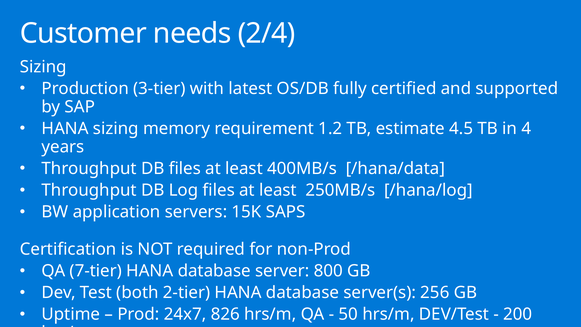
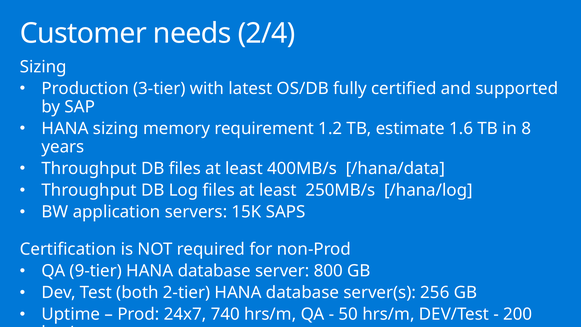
4.5: 4.5 -> 1.6 (461, 129)
4: 4 -> 8 (526, 129)
7-tier: 7-tier -> 9-tier (96, 271)
826: 826 -> 740 (225, 314)
